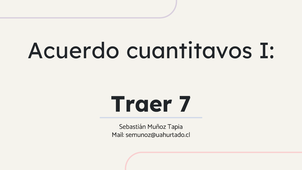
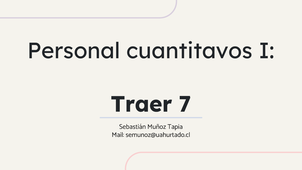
Acuerdo: Acuerdo -> Personal (74, 51)
